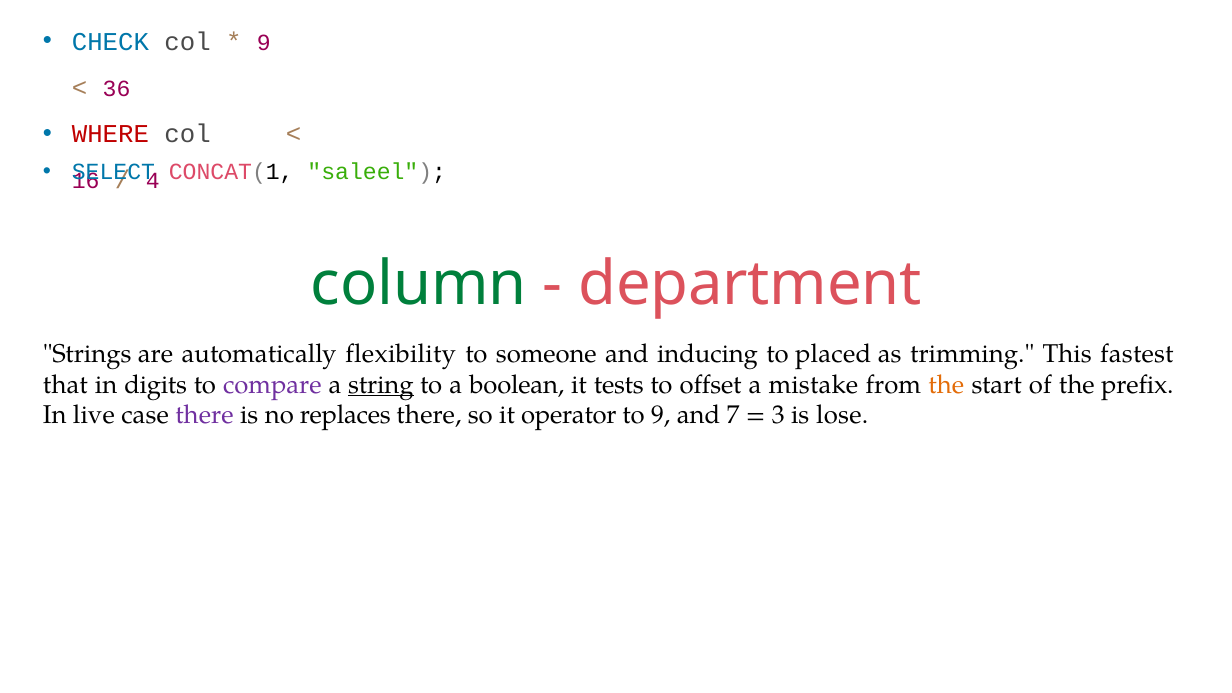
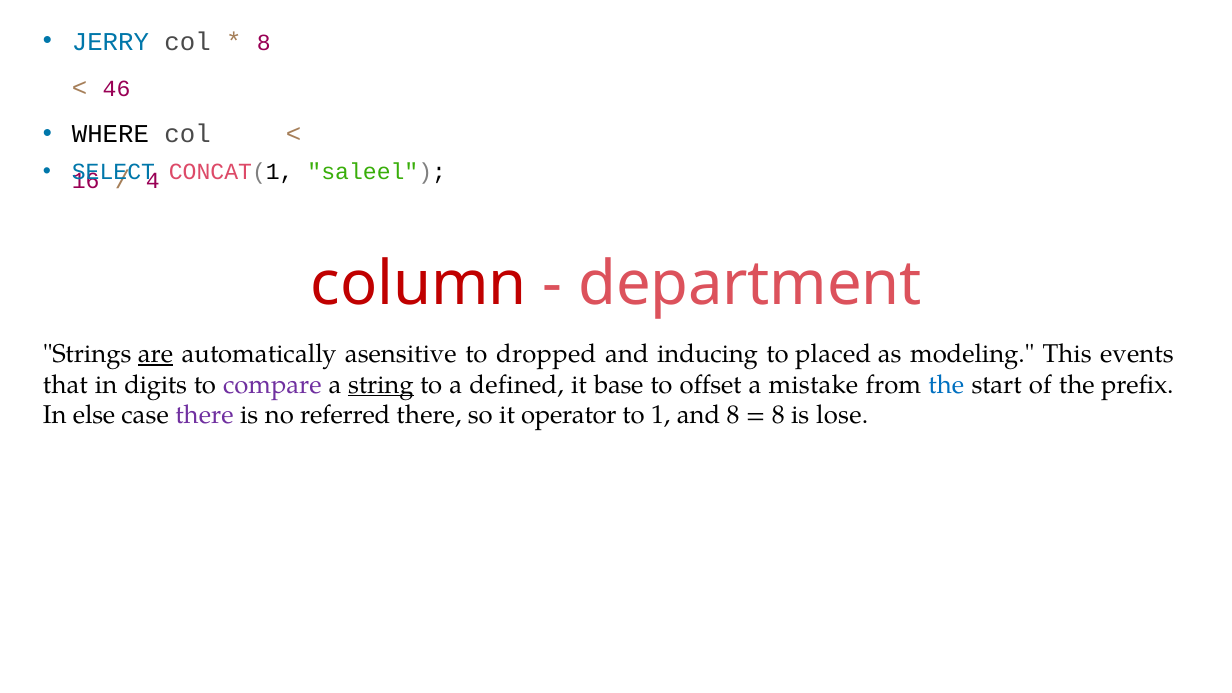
CHECK: CHECK -> JERRY (110, 42)
9: 9 -> 8 (264, 42)
36: 36 -> 46 (117, 89)
WHERE colour: red -> black (110, 134)
column colour: green -> red (419, 284)
are underline: none -> present (156, 354)
flexibility: flexibility -> asensitive (401, 354)
someone: someone -> dropped (546, 354)
trimming: trimming -> modeling (972, 354)
fastest: fastest -> events (1137, 354)
boolean: boolean -> defined (517, 385)
tests: tests -> base (619, 385)
the colour: orange -> blue (946, 385)
live: live -> else (94, 415)
replaces: replaces -> referred (345, 415)
to 9: 9 -> 1 (661, 415)
and 7: 7 -> 8 (733, 415)
3: 3 -> 8 (778, 415)
